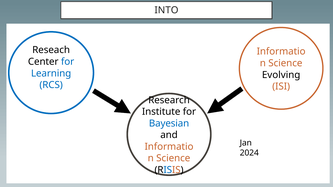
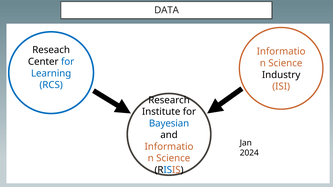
INTO: INTO -> DATA (167, 10)
Evolving: Evolving -> Industry (281, 75)
